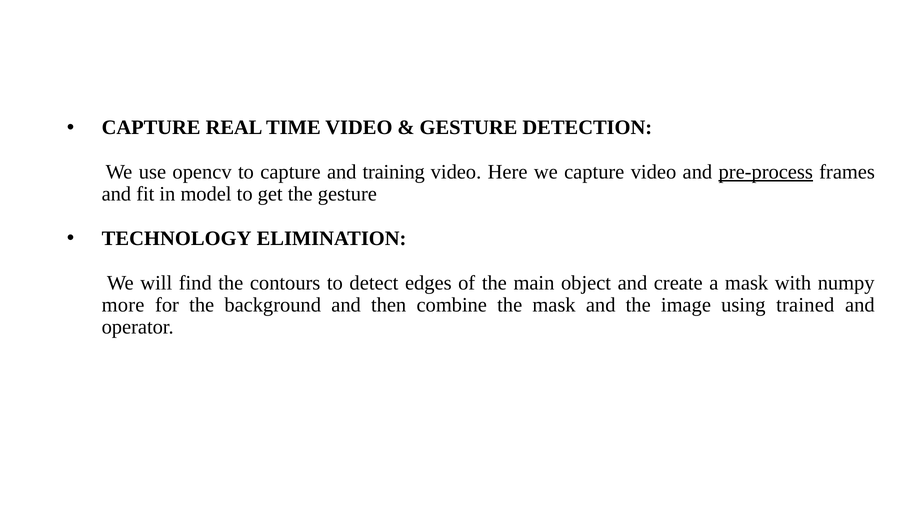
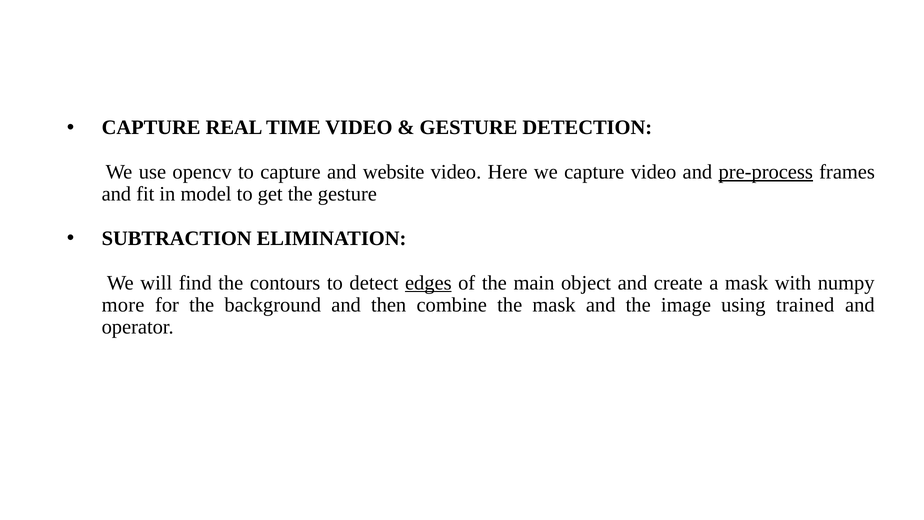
training: training -> website (394, 172)
TECHNOLOGY: TECHNOLOGY -> SUBTRACTION (177, 238)
edges underline: none -> present (428, 283)
